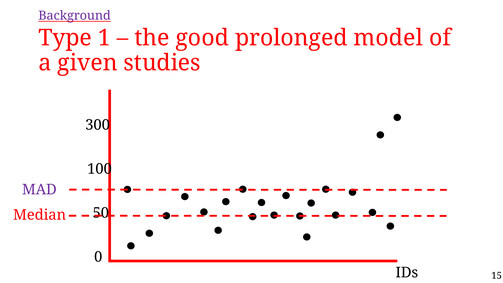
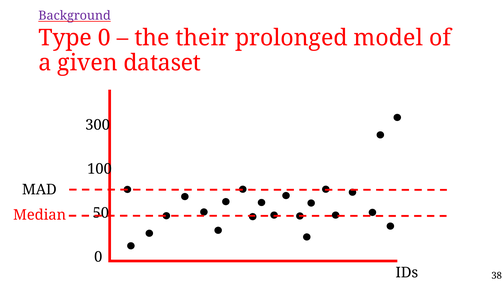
Type 1: 1 -> 0 (104, 38)
good: good -> their (202, 38)
studies: studies -> dataset (162, 63)
MAD colour: purple -> black (39, 190)
15: 15 -> 38 (497, 276)
